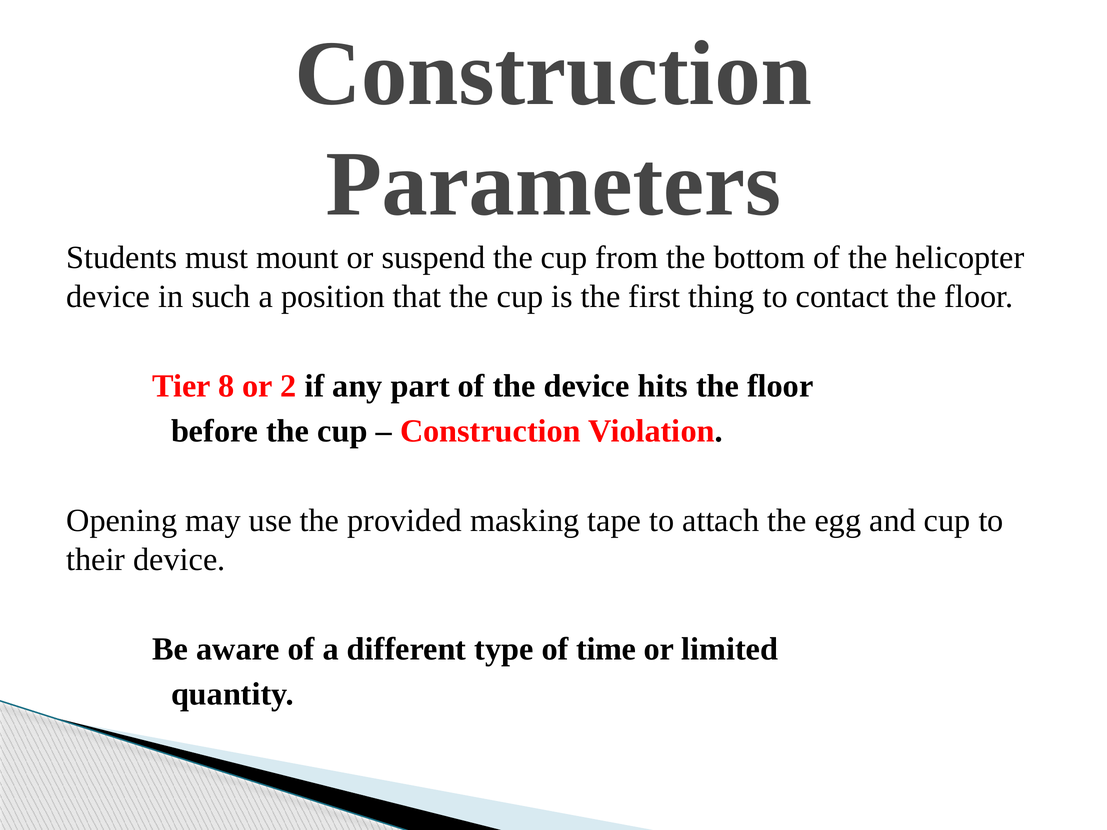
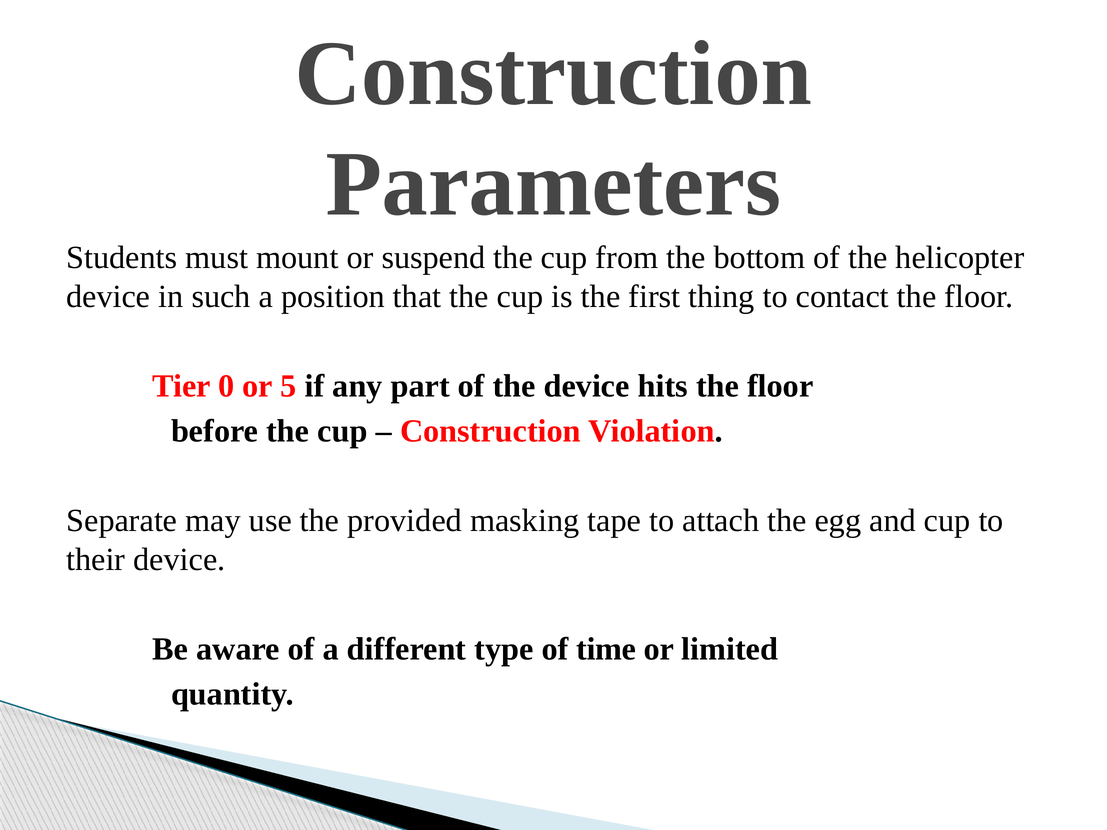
8: 8 -> 0 (226, 386)
2: 2 -> 5 (288, 386)
Opening: Opening -> Separate (122, 521)
